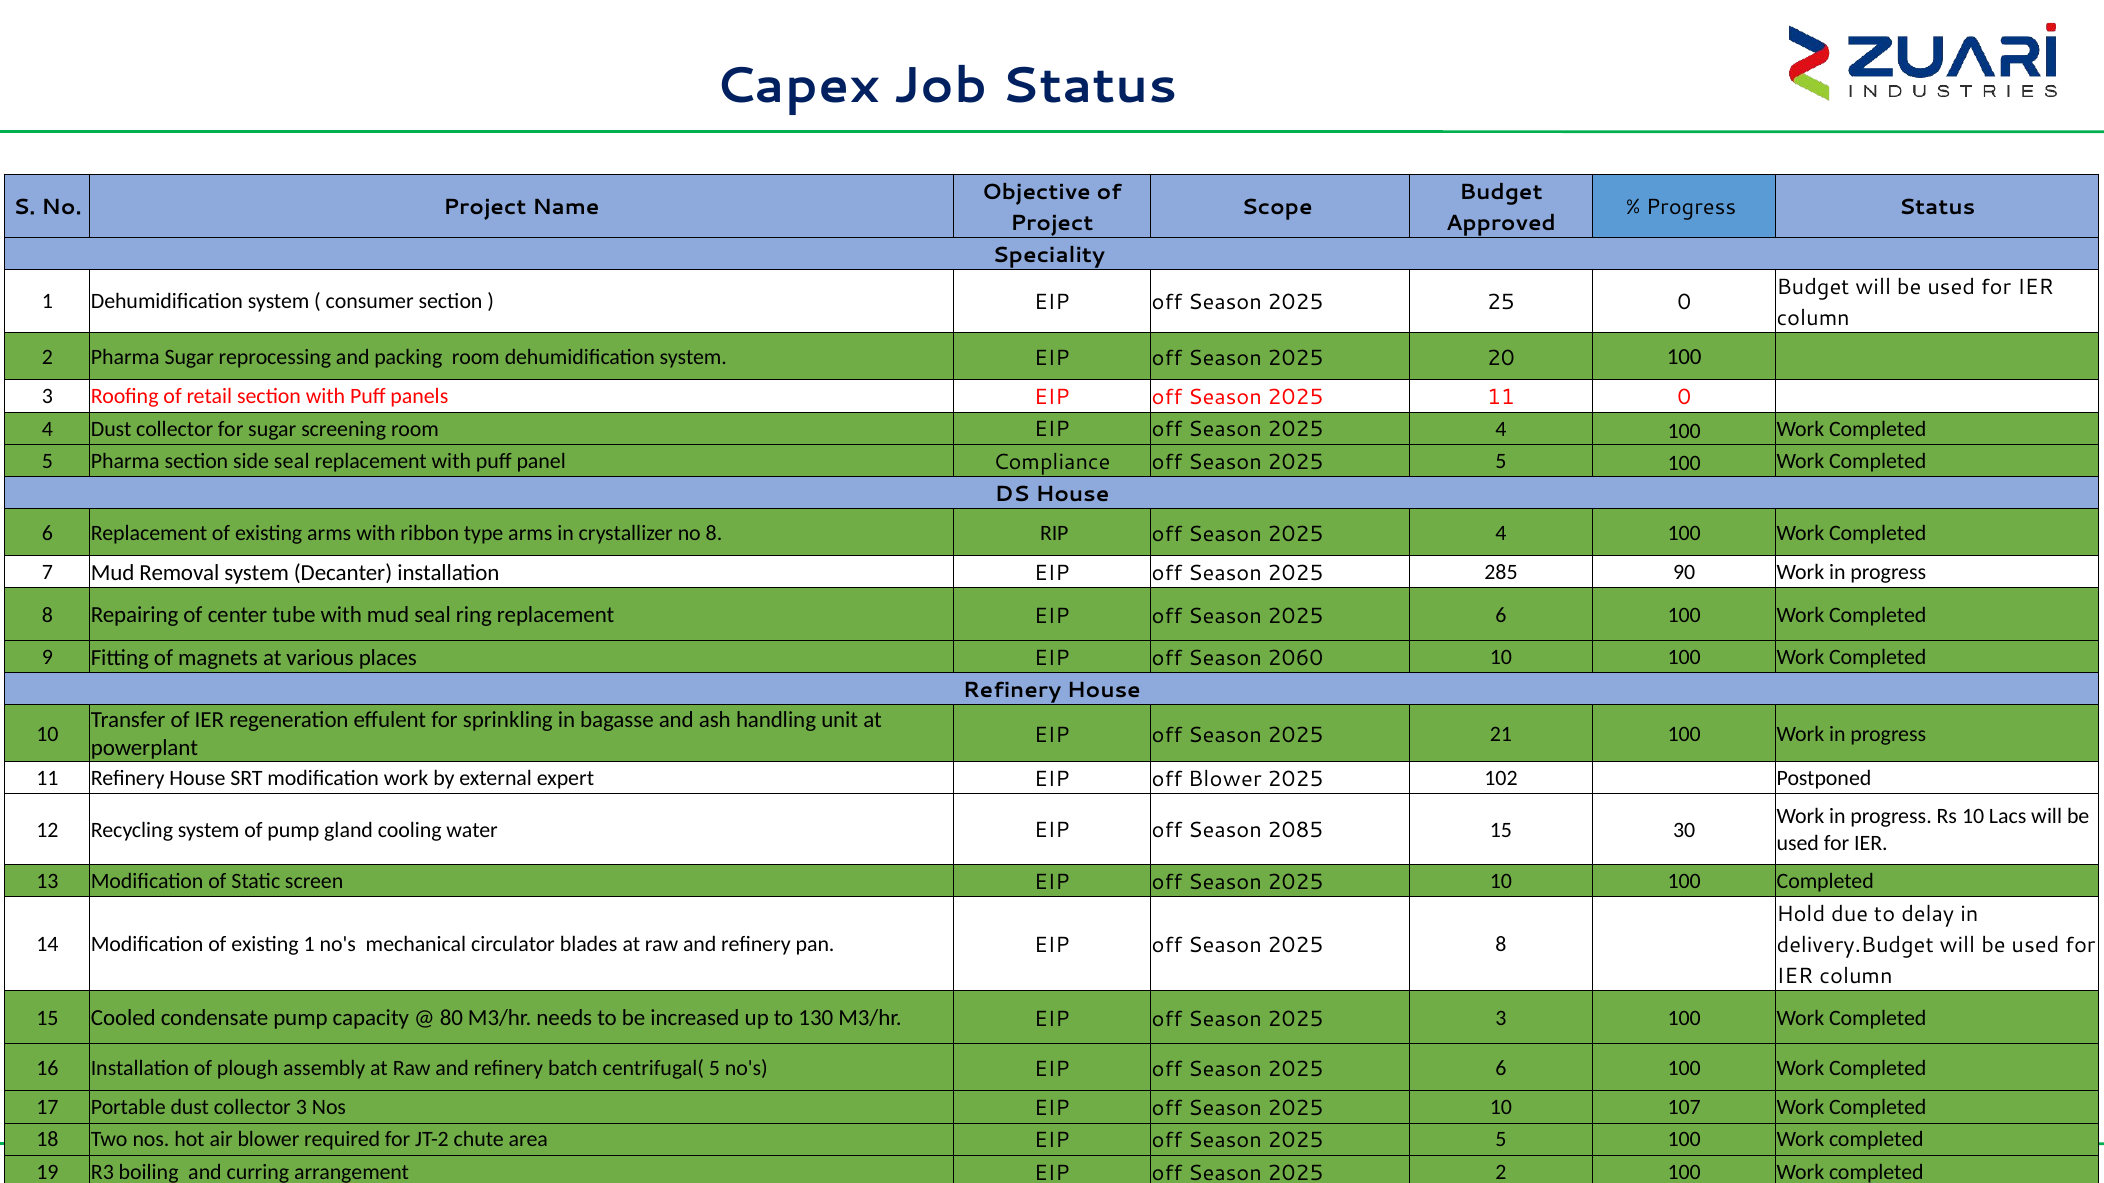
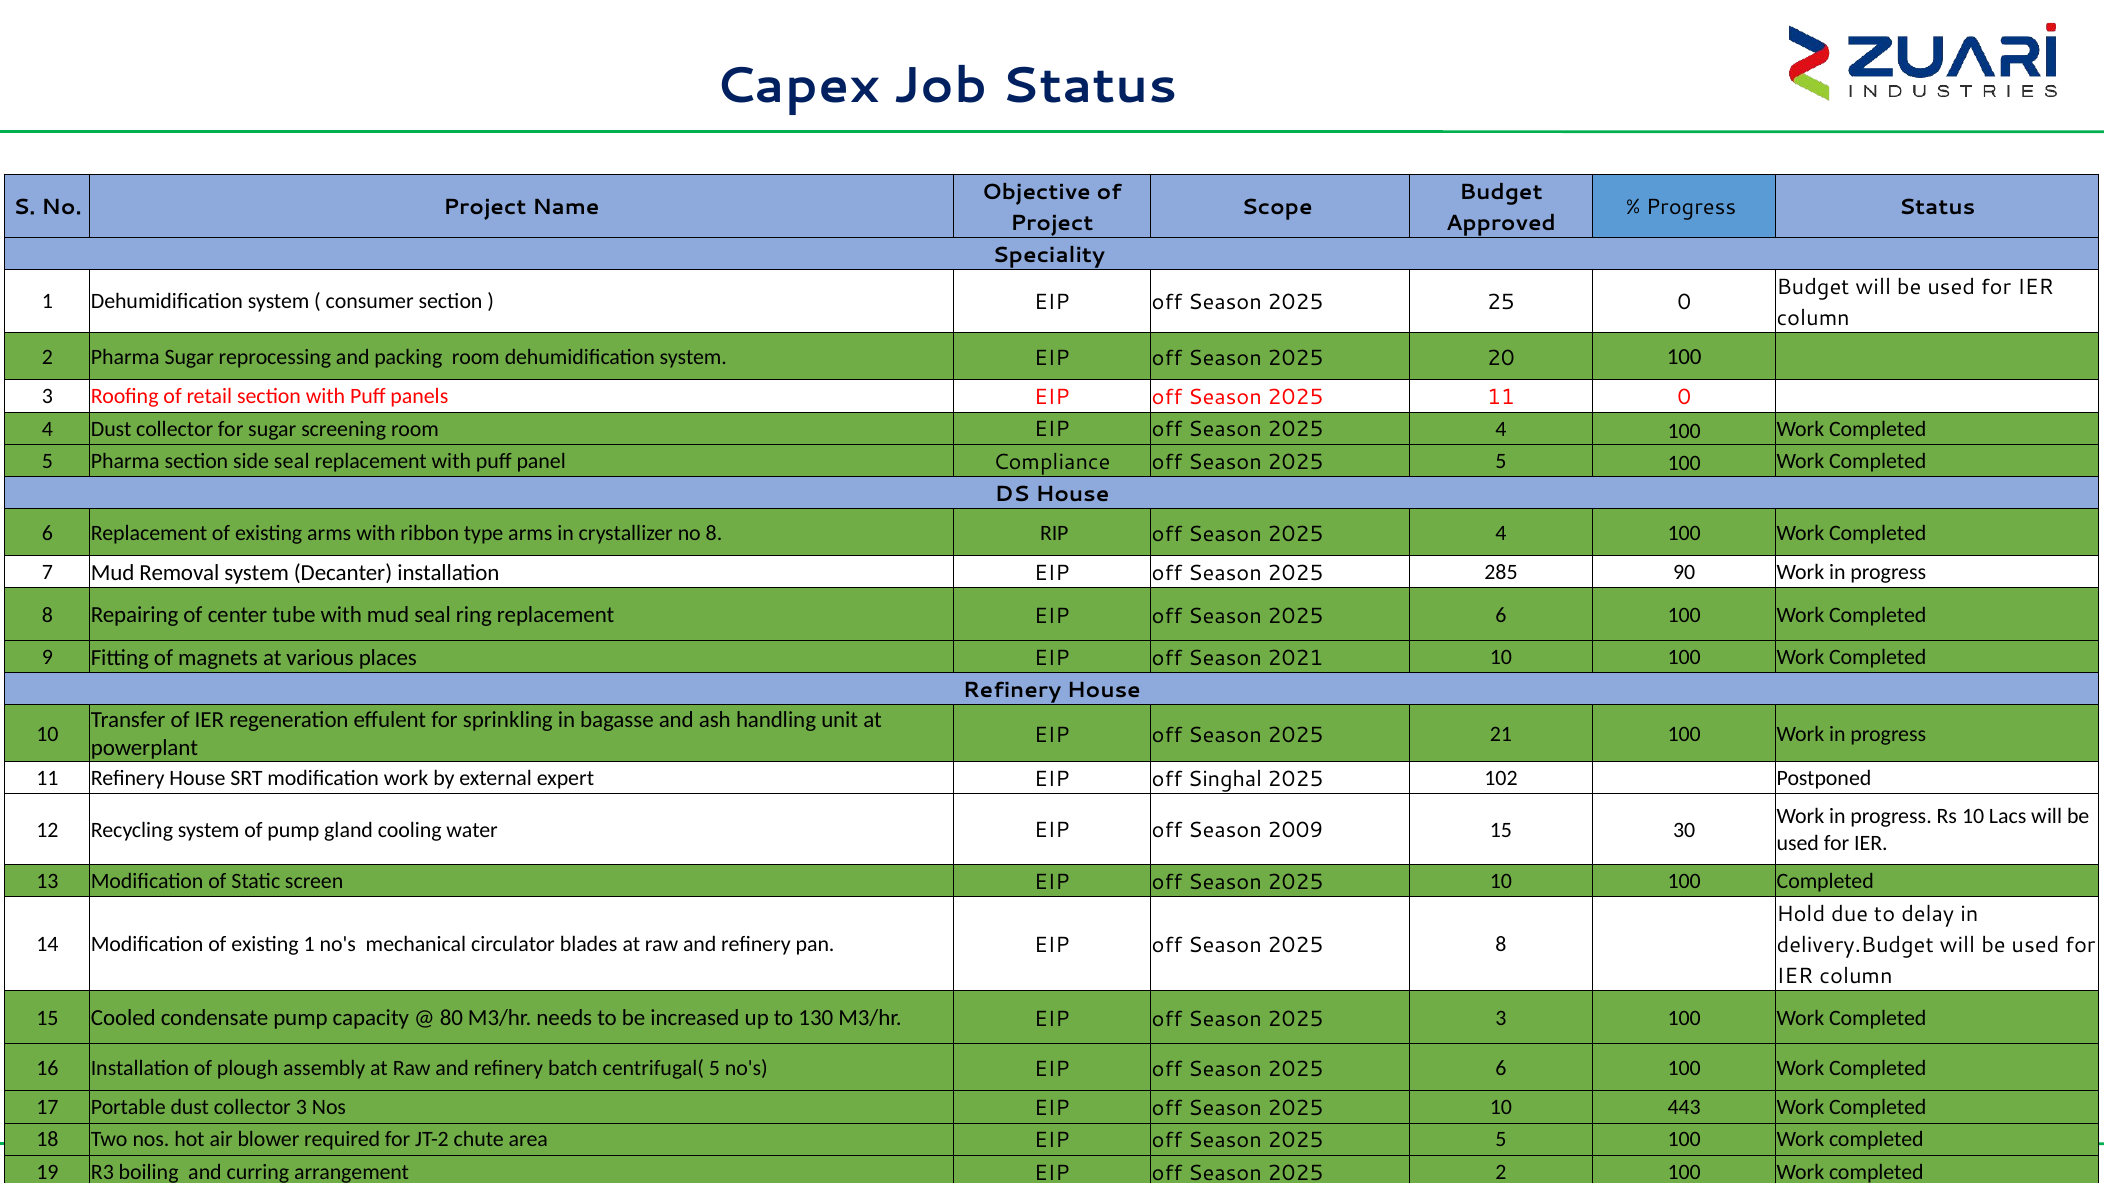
2060: 2060 -> 2021 (1296, 659)
off Blower: Blower -> Singhal (1225, 780)
2085: 2085 -> 2009 (1296, 831)
107: 107 -> 443 (1684, 1108)
